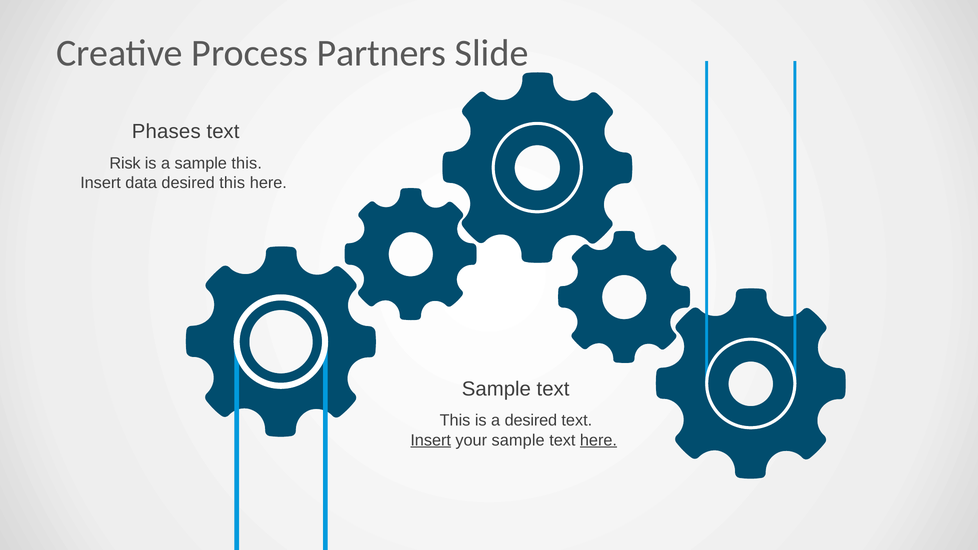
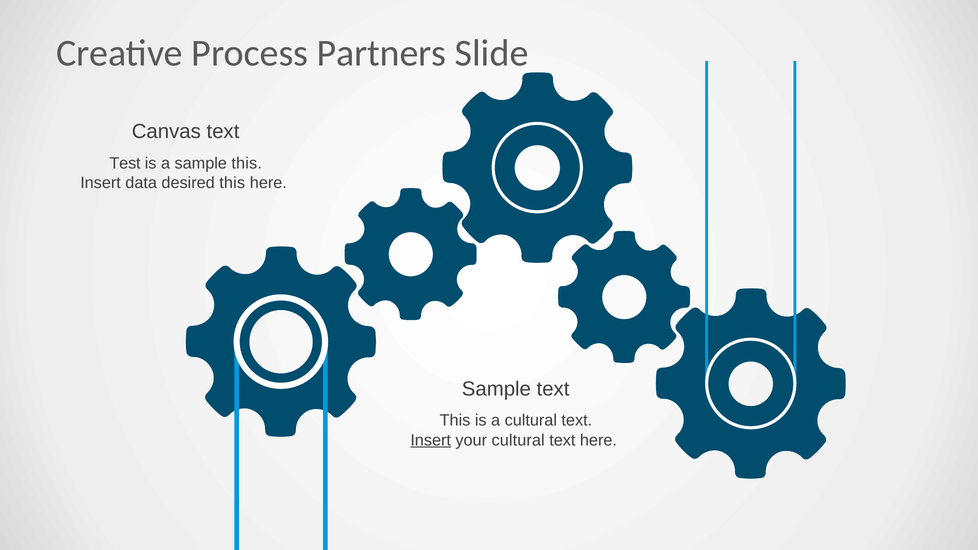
Phases: Phases -> Canvas (166, 132)
Risk: Risk -> Test (125, 163)
a desired: desired -> cultural (531, 421)
your sample: sample -> cultural (518, 440)
here underline: present -> none (598, 440)
